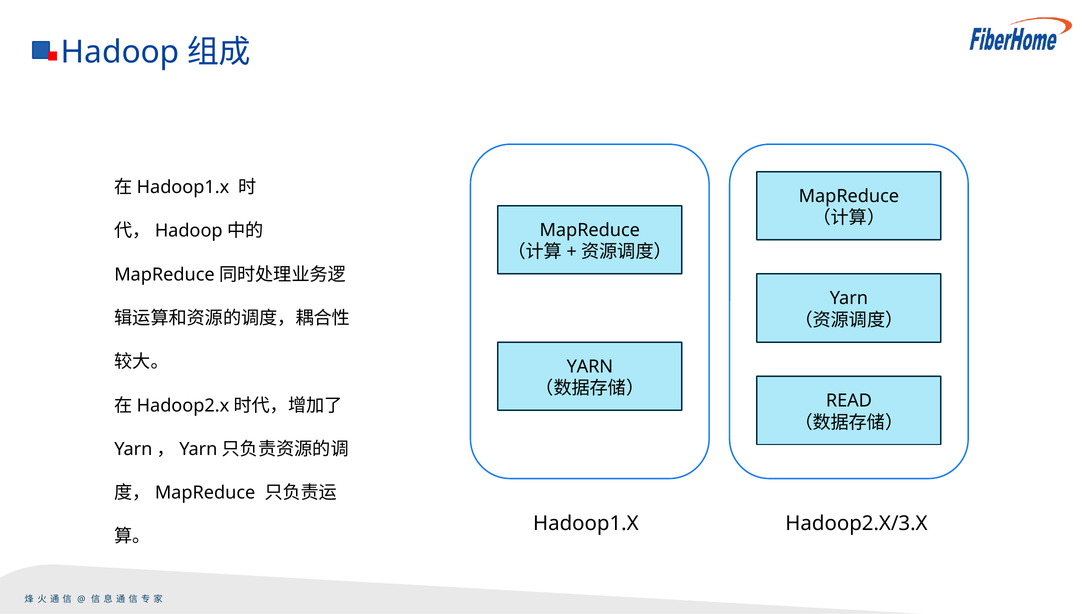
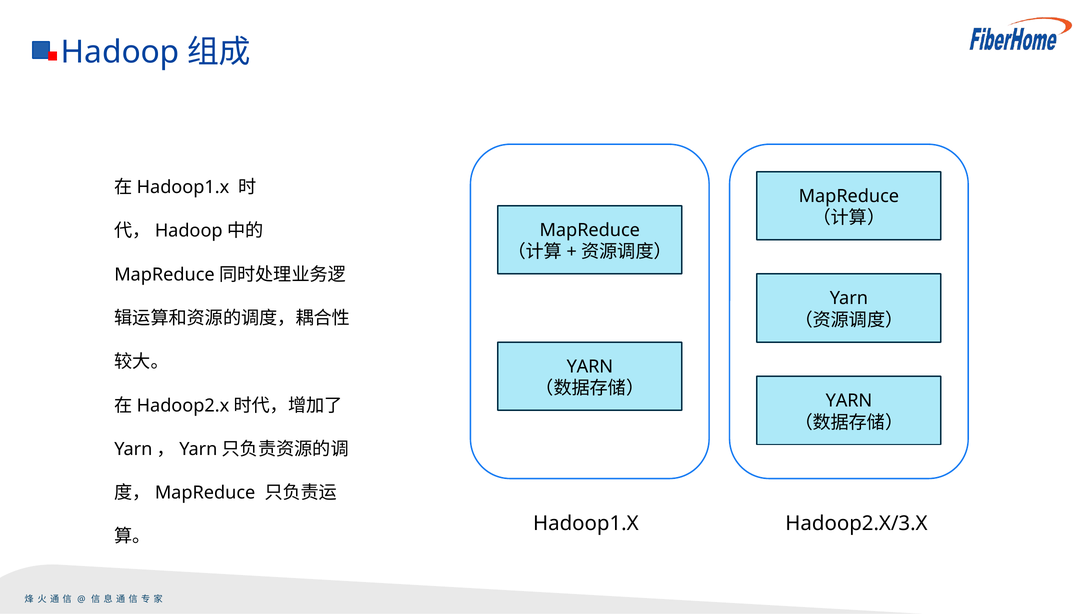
READ: READ -> YARN (849, 401)
